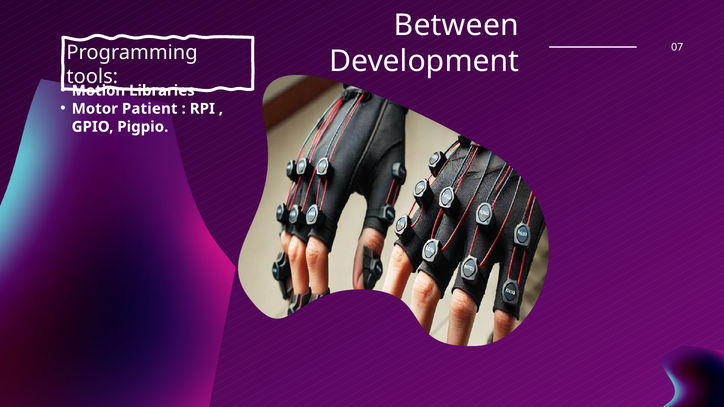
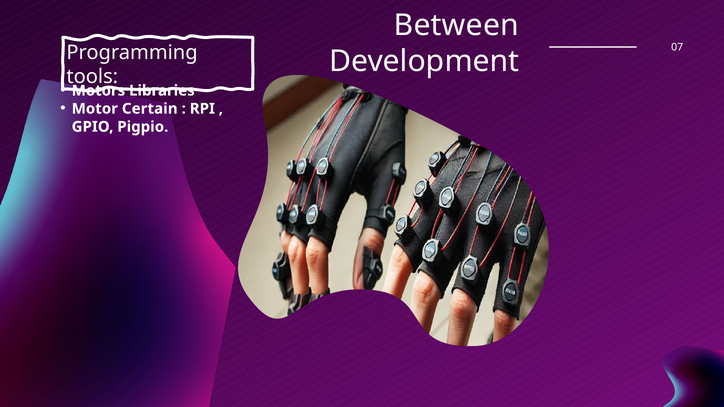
Motion: Motion -> Motors (98, 91)
Patient: Patient -> Certain (150, 109)
